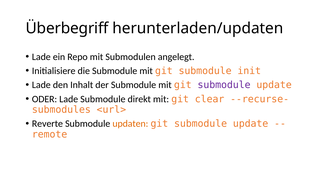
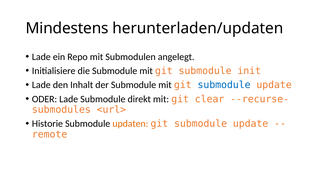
Überbegriff: Überbegriff -> Mindestens (67, 28)
submodule colour: purple -> blue (224, 85)
Reverte: Reverte -> Historie (47, 124)
